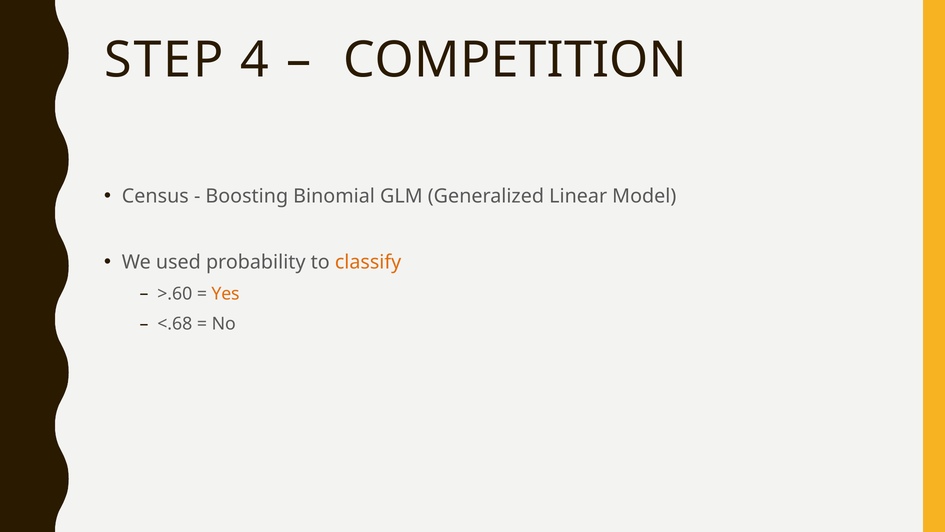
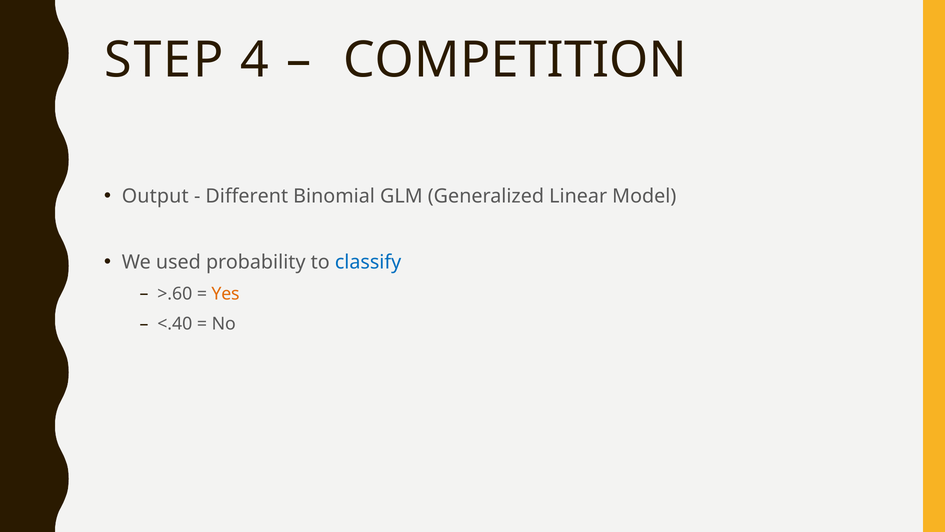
Census: Census -> Output (155, 196)
Boosting: Boosting -> Different (247, 196)
classify colour: orange -> blue (368, 262)
<.68: <.68 -> <.40 (175, 324)
